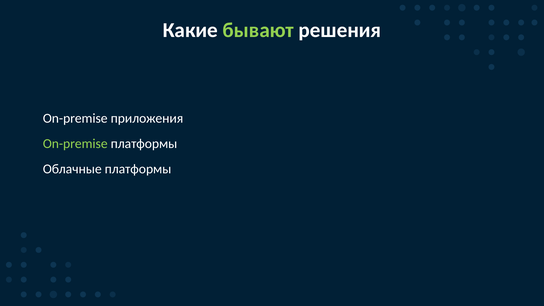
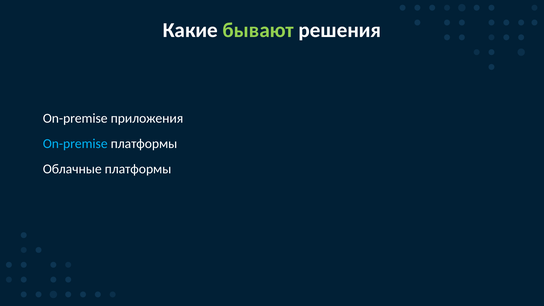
On-premise colour: light green -> light blue (75, 144)
